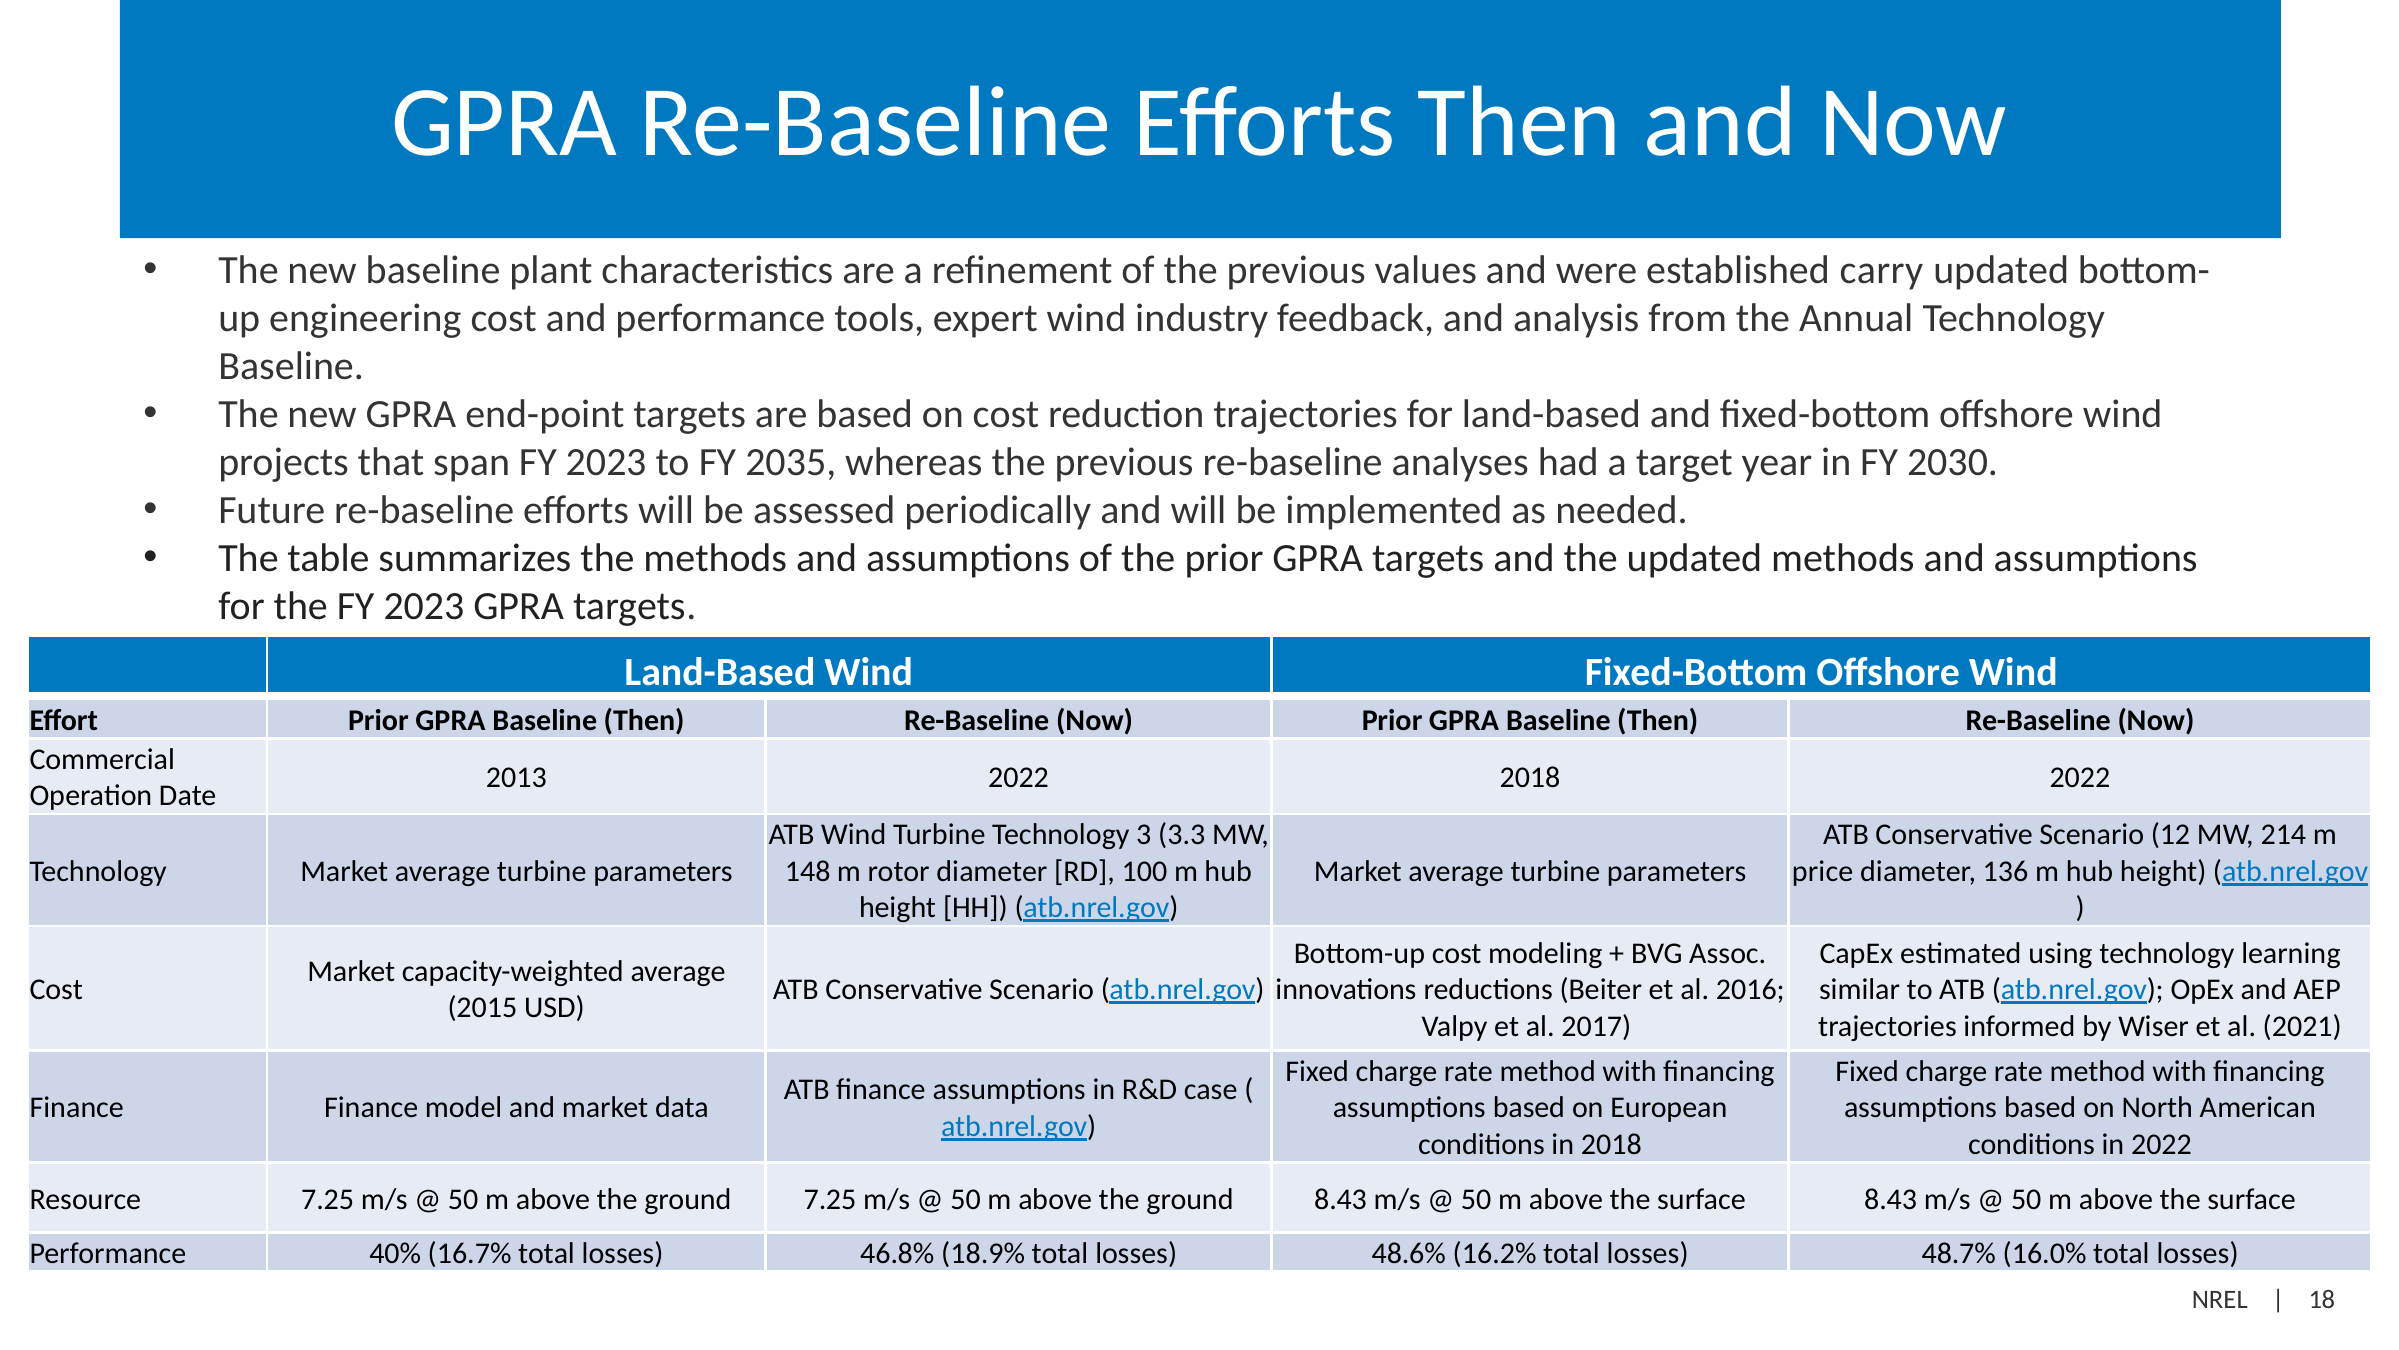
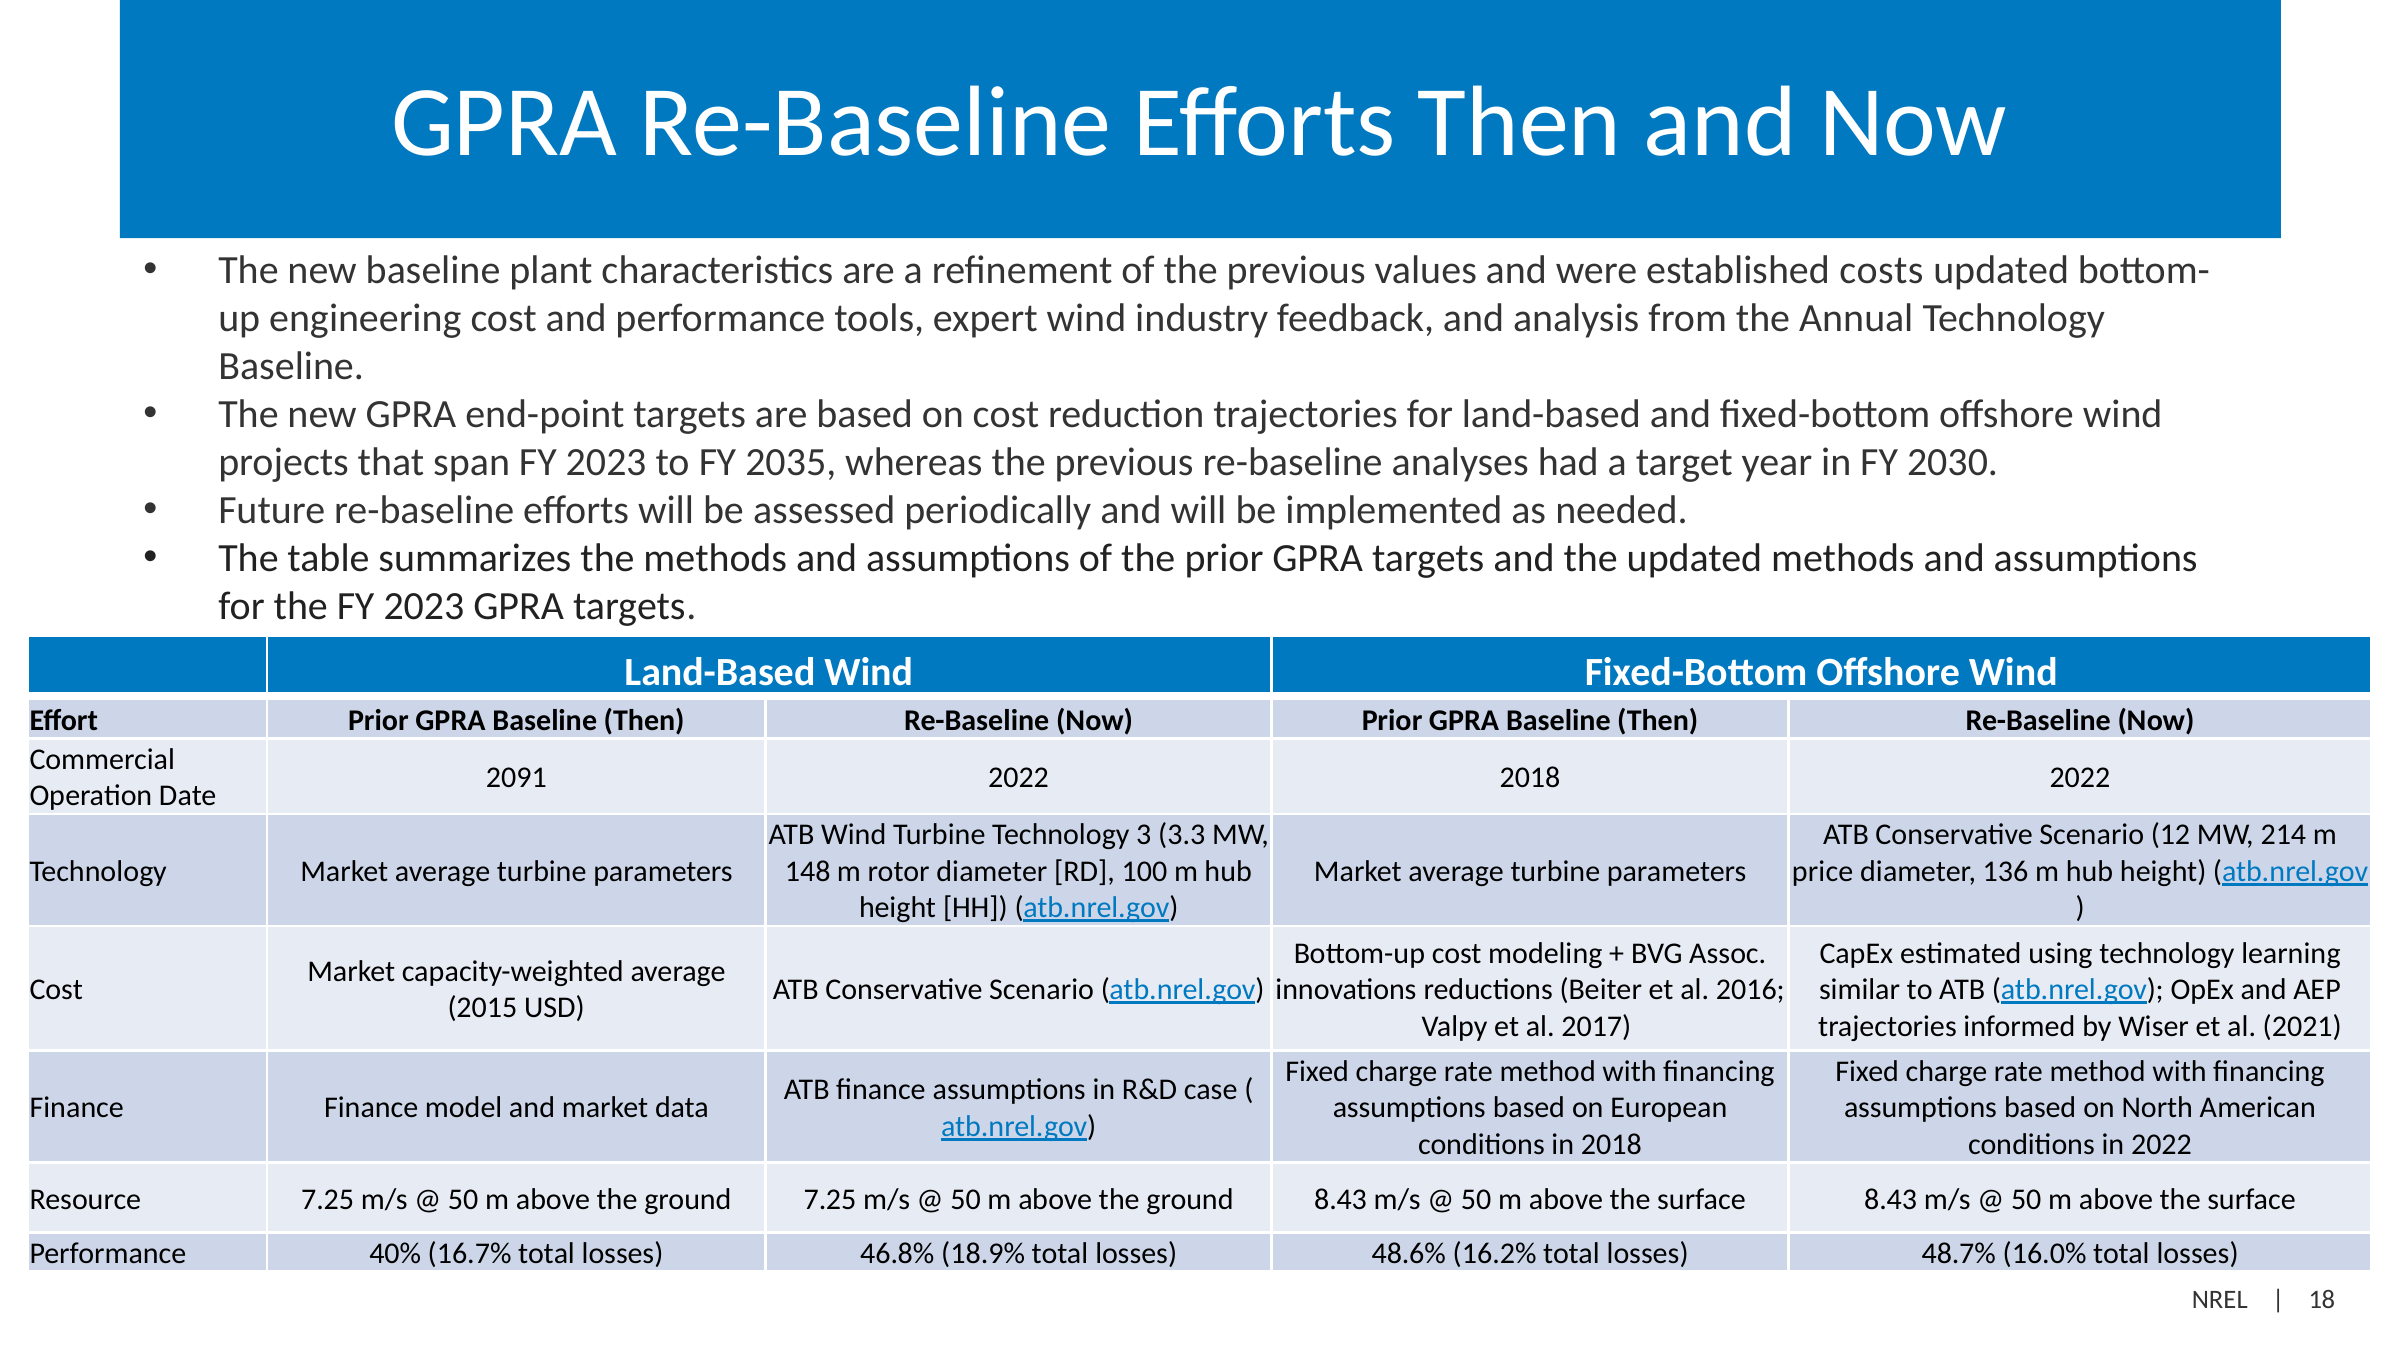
carry: carry -> costs (1881, 271)
2013: 2013 -> 2091 (516, 777)
